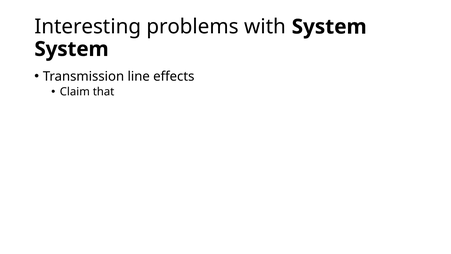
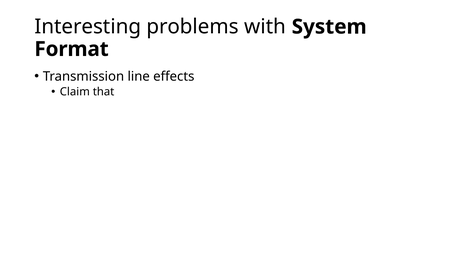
System: System -> Format (72, 49)
